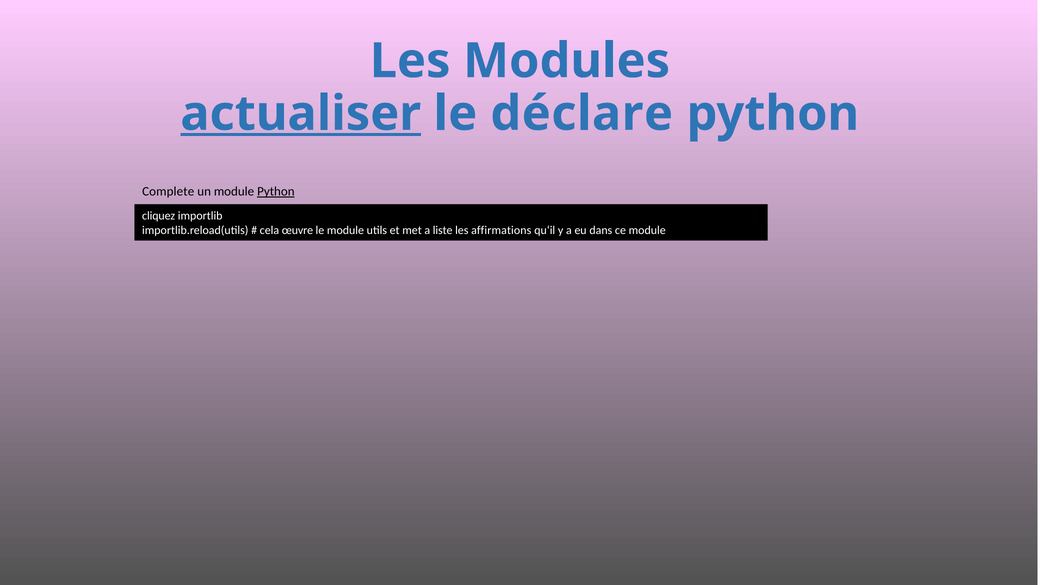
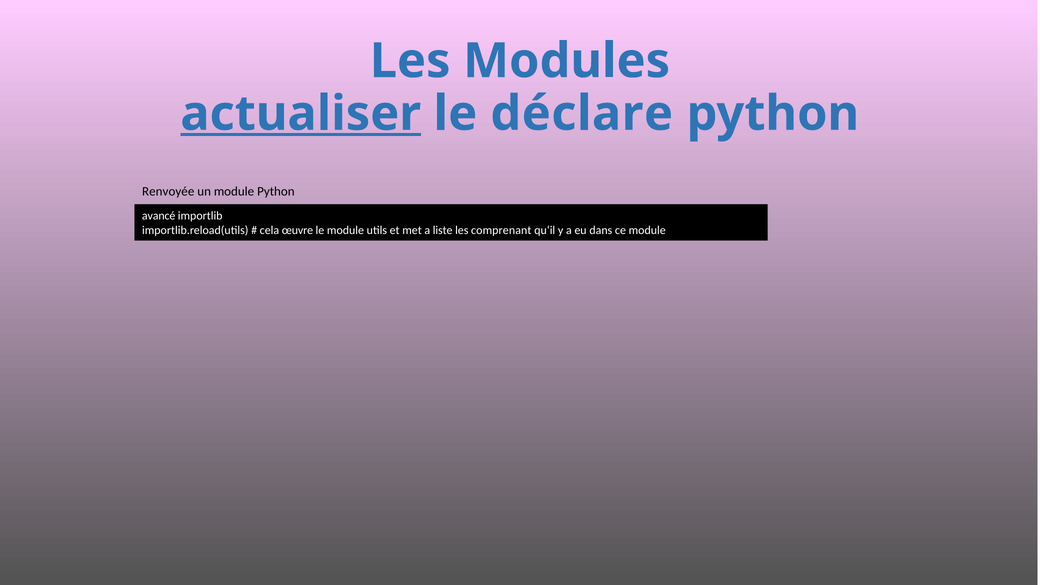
Complete: Complete -> Renvoyée (168, 191)
Python underline: present -> none (276, 191)
cliquez: cliquez -> avancé (159, 216)
affirmations: affirmations -> comprenant (501, 230)
